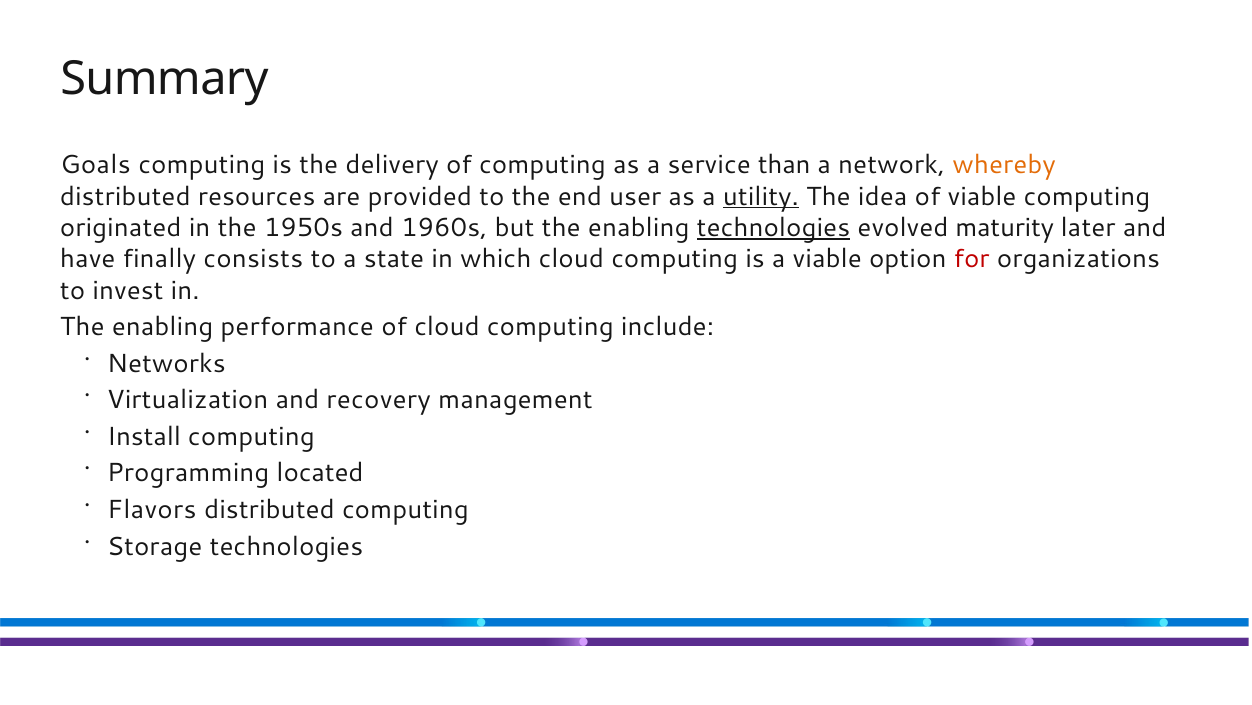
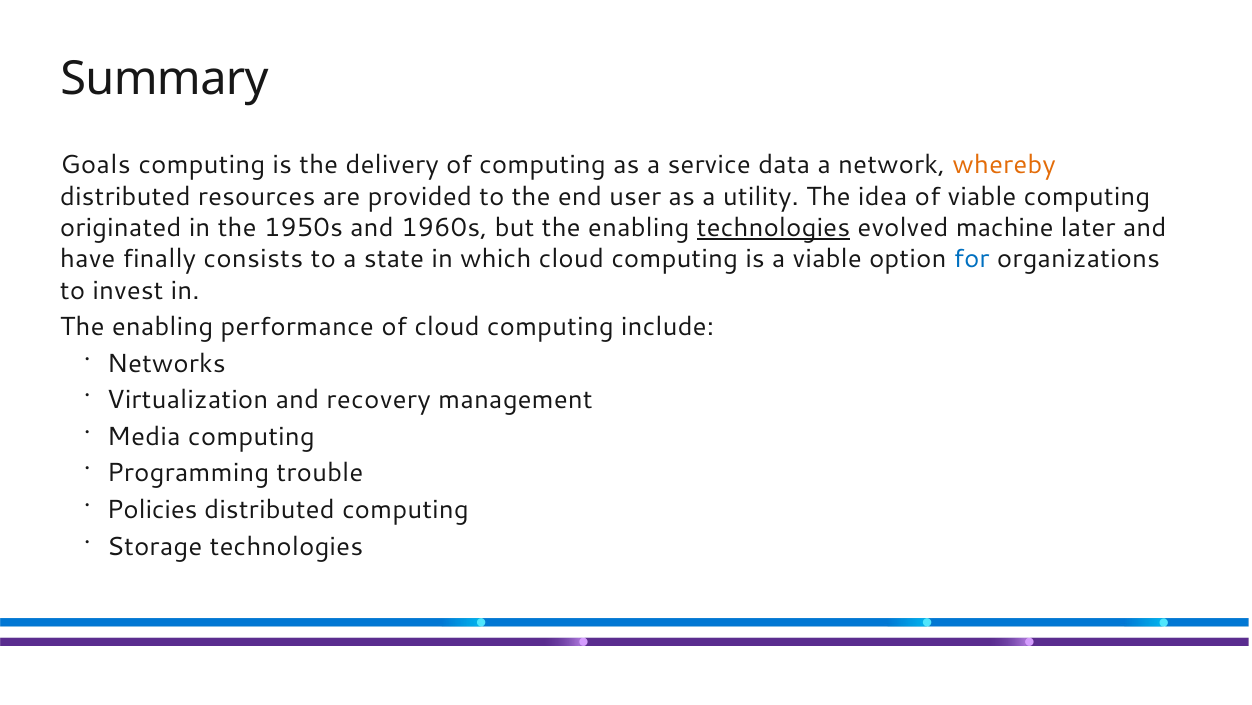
than: than -> data (784, 165)
utility underline: present -> none (761, 196)
maturity: maturity -> machine (1005, 228)
for colour: red -> blue (972, 259)
Install: Install -> Media (144, 436)
located: located -> trouble (320, 473)
Flavors: Flavors -> Policies (152, 509)
